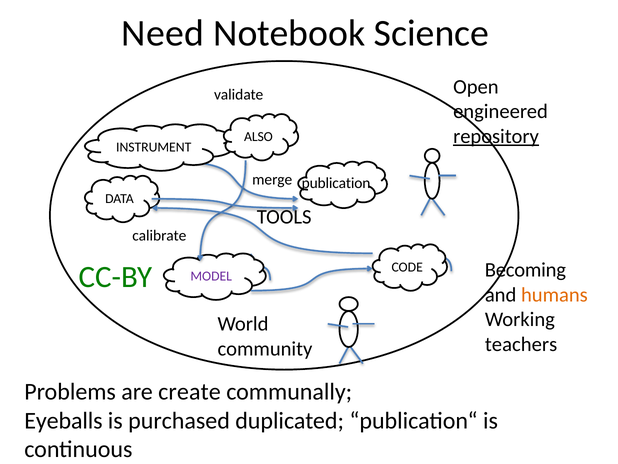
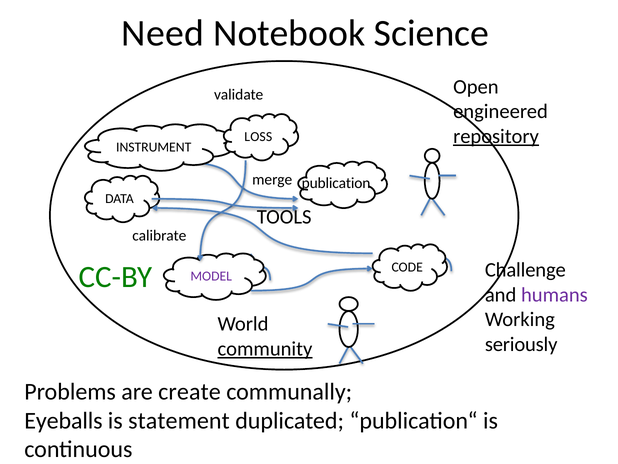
ALSO: ALSO -> LOSS (258, 137)
Becoming: Becoming -> Challenge (525, 270)
humans colour: orange -> purple (554, 295)
teachers: teachers -> seriously (521, 344)
community underline: none -> present (265, 349)
purchased: purchased -> statement (179, 420)
